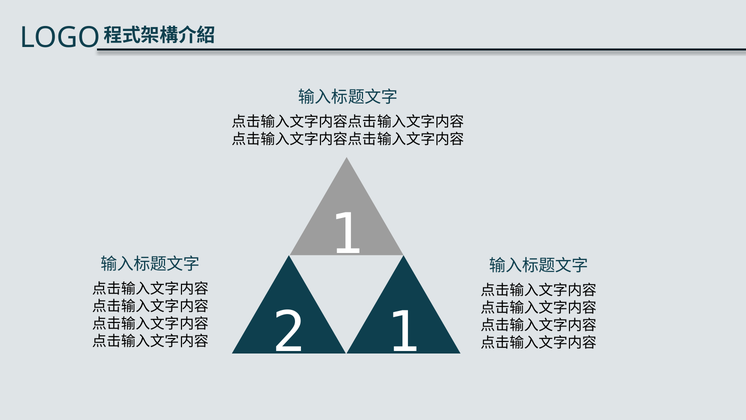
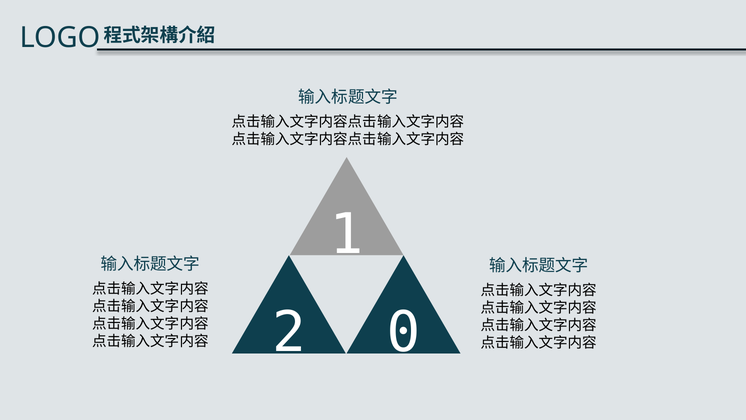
2 1: 1 -> 0 (404, 332)
